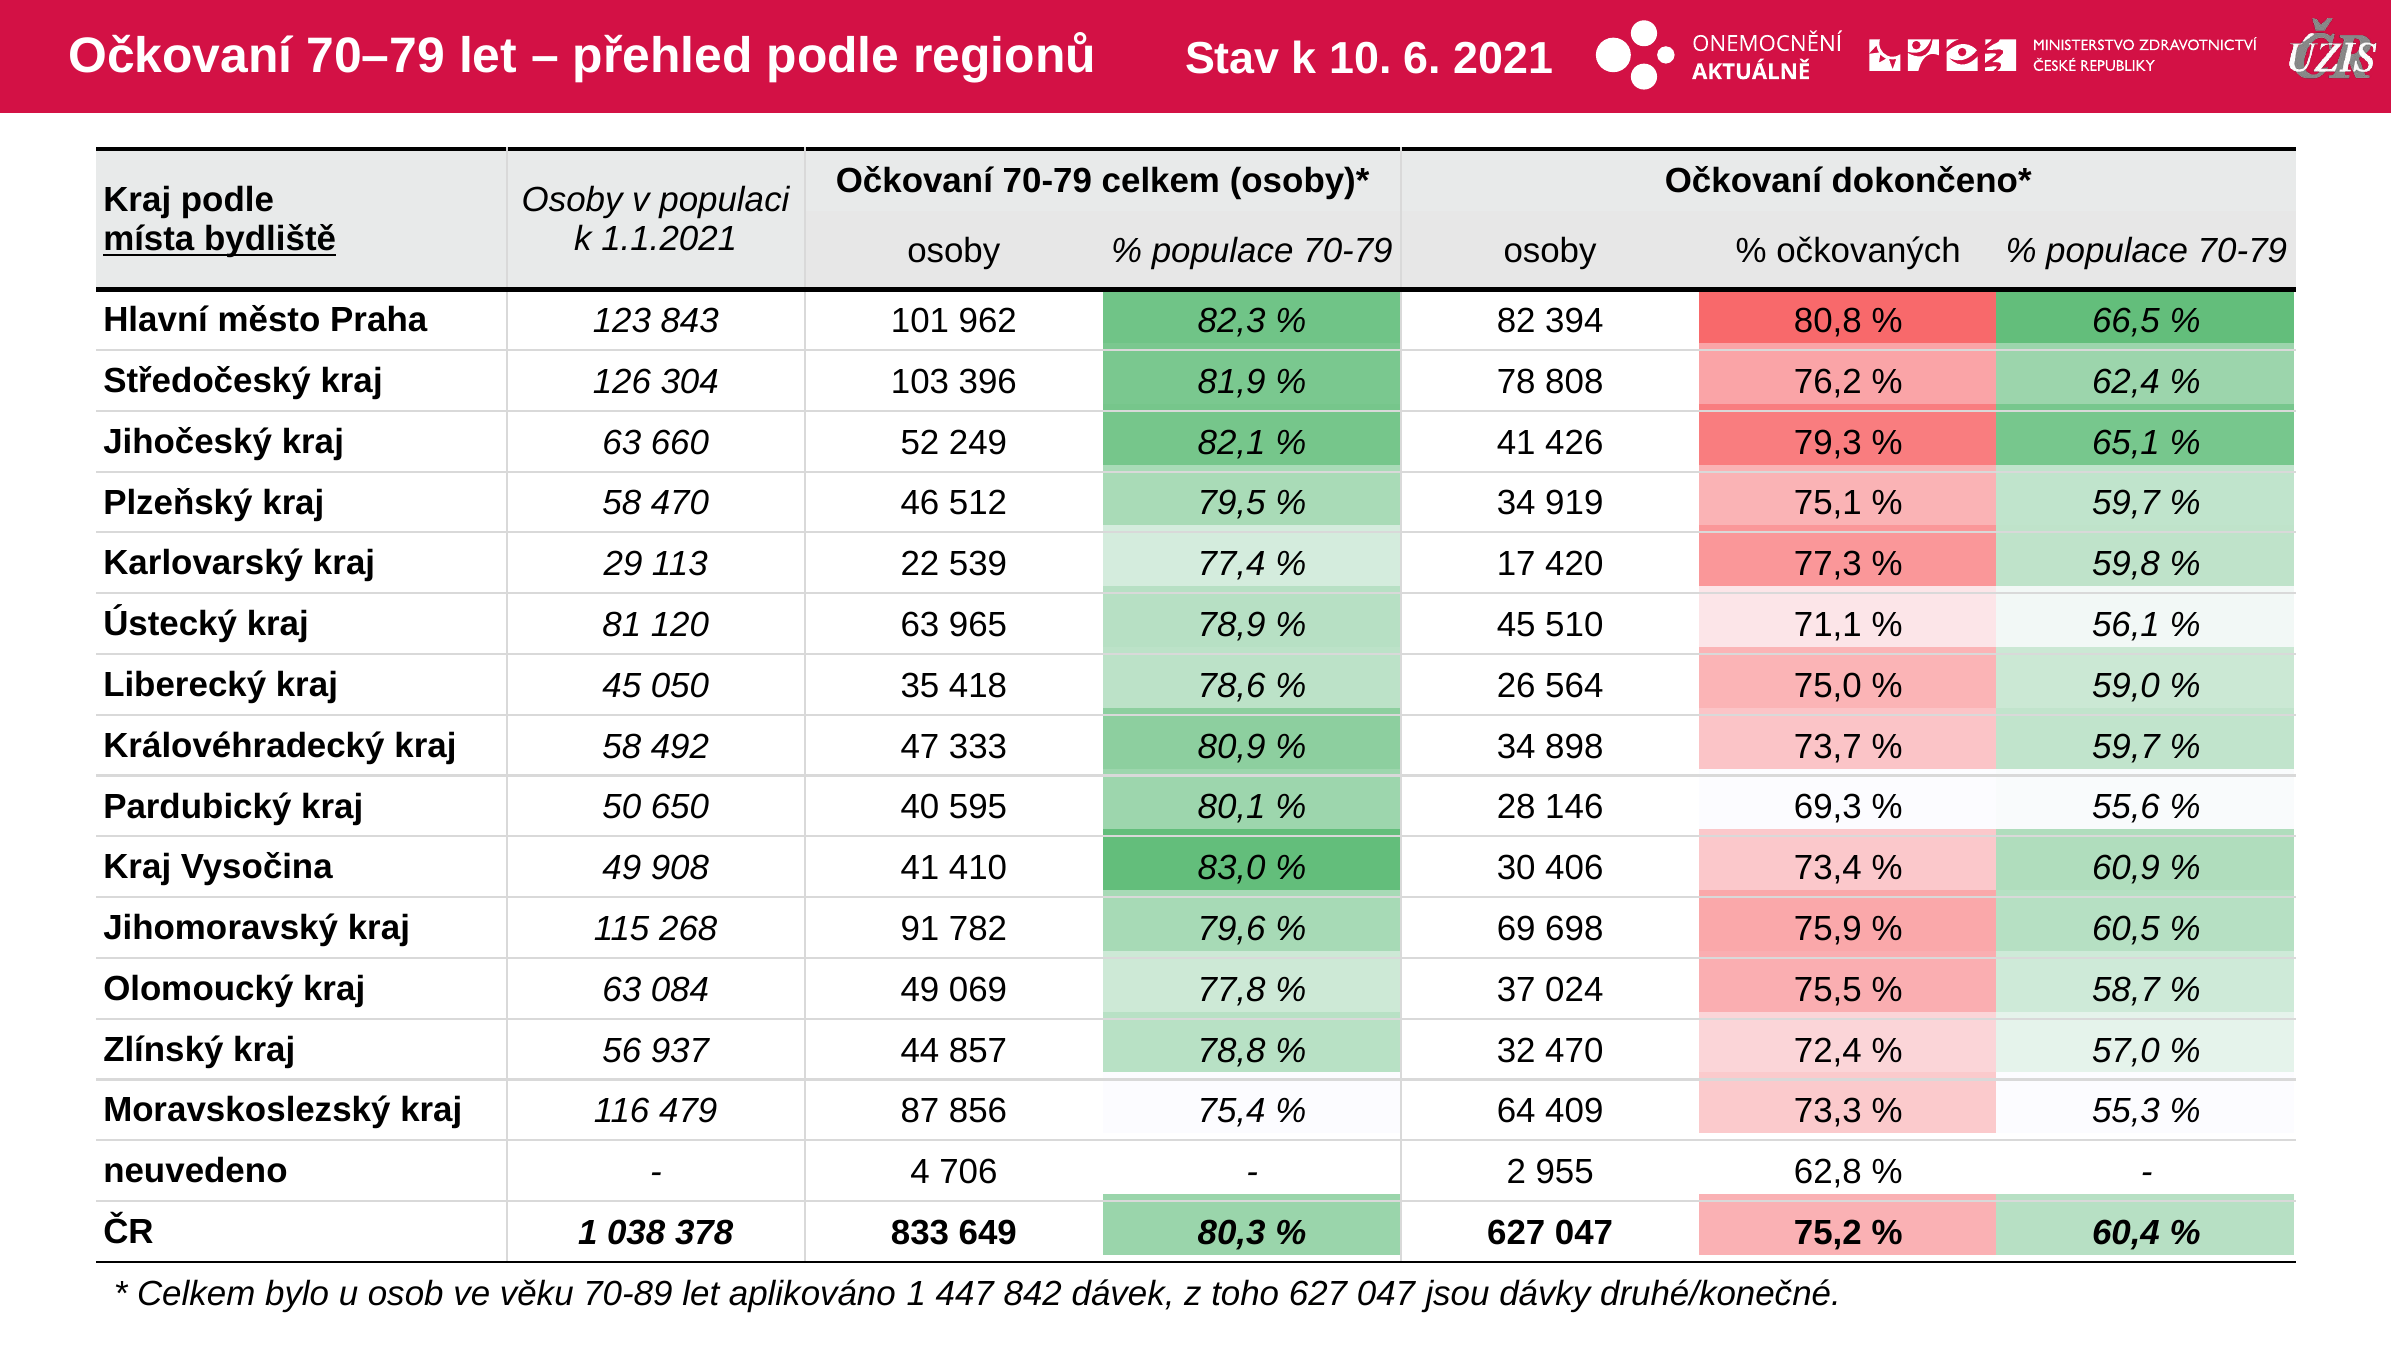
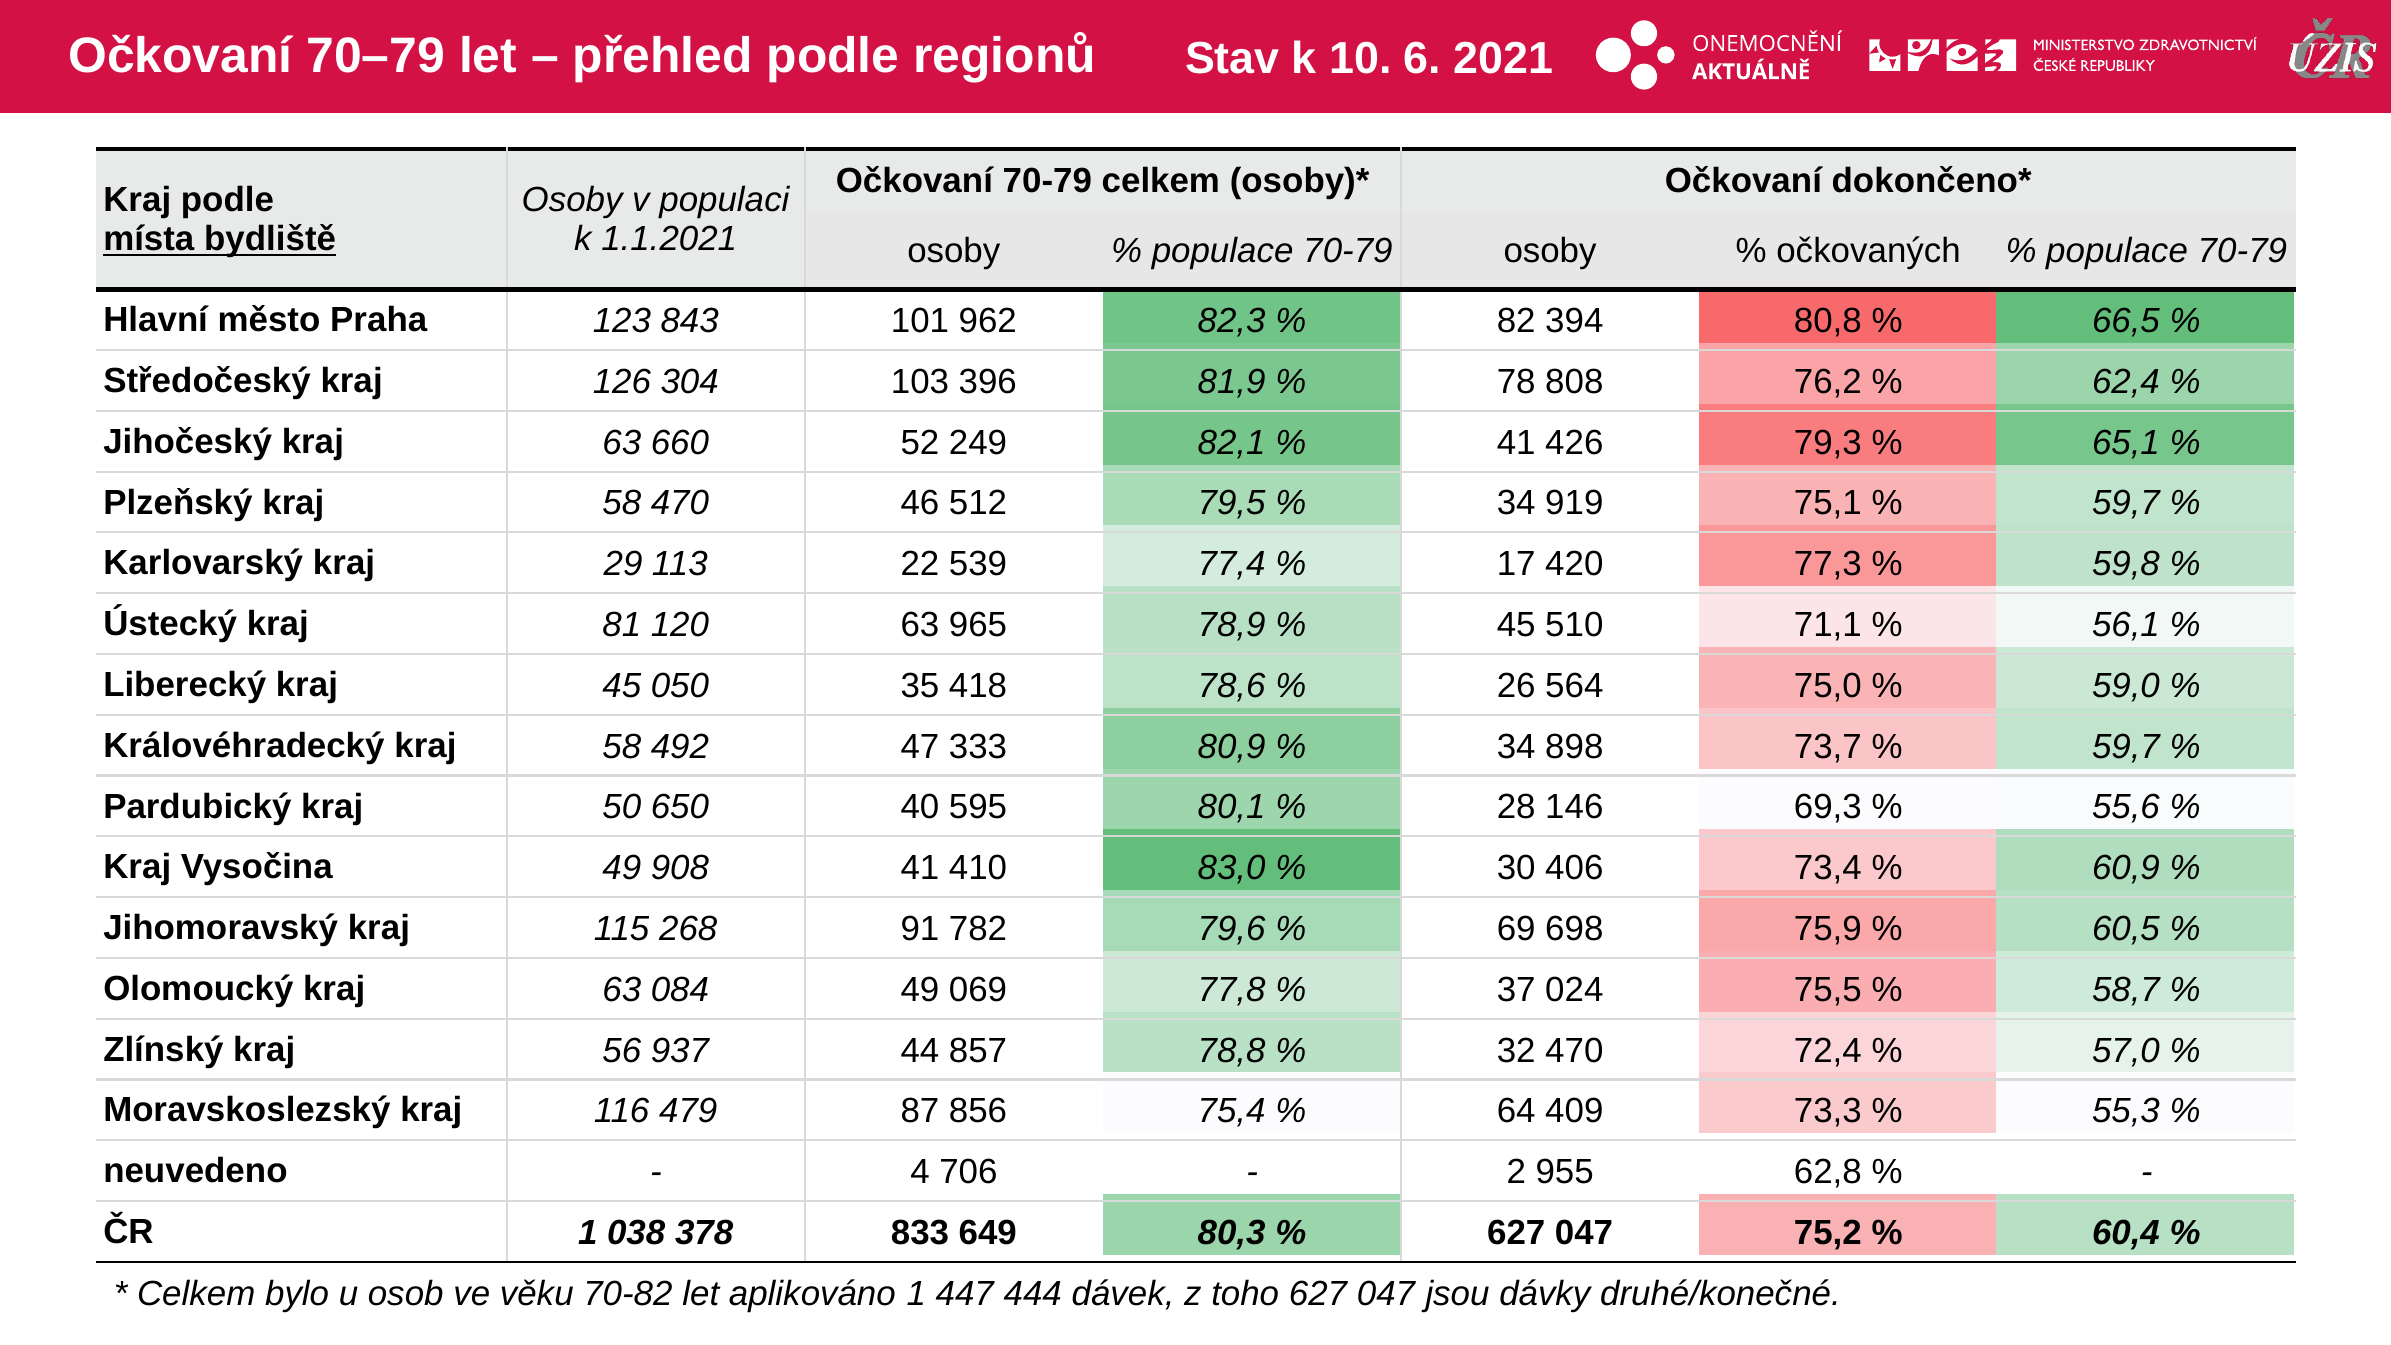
70-89: 70-89 -> 70-82 (628, 1294)
842: 842 -> 444 (1033, 1294)
